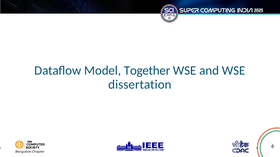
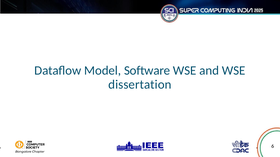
Together: Together -> Software (147, 71)
